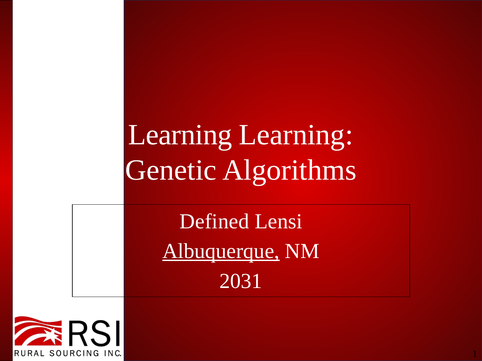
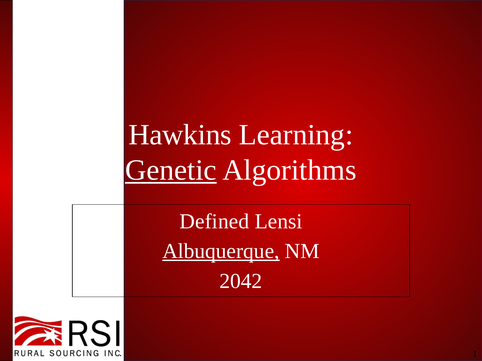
Learning: Learning -> Hawkins (180, 135)
Genetic underline: none -> present (171, 170)
2031: 2031 -> 2042 (241, 282)
